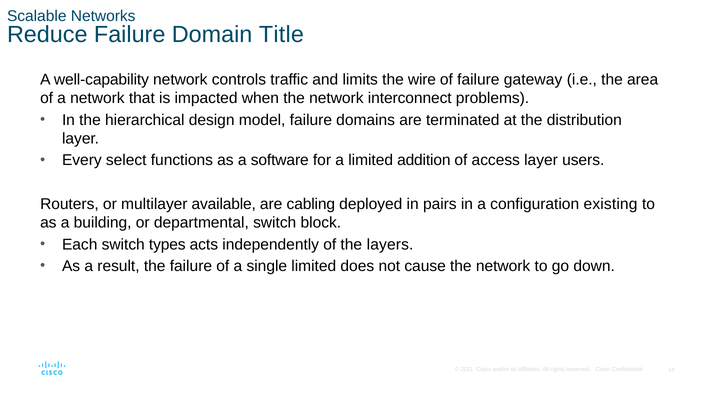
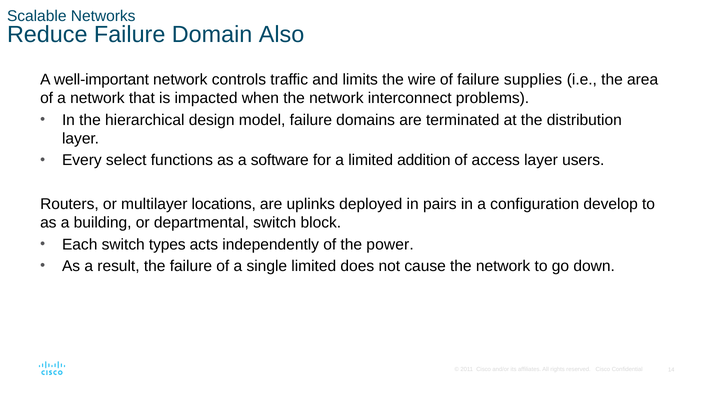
Title: Title -> Also (282, 35)
well-capability: well-capability -> well-important (101, 80)
gateway: gateway -> supplies (533, 80)
available: available -> locations (224, 204)
cabling: cabling -> uplinks (311, 204)
existing: existing -> develop (611, 204)
layers: layers -> power (390, 245)
